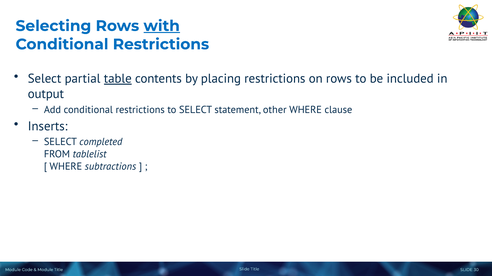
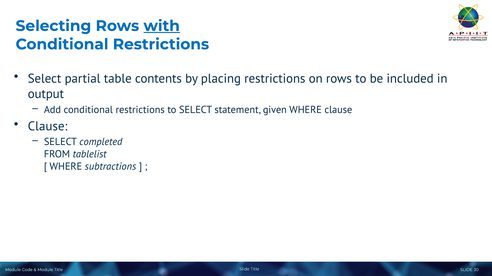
table underline: present -> none (118, 79)
other: other -> given (275, 110)
Inserts: Inserts -> Clause (48, 127)
